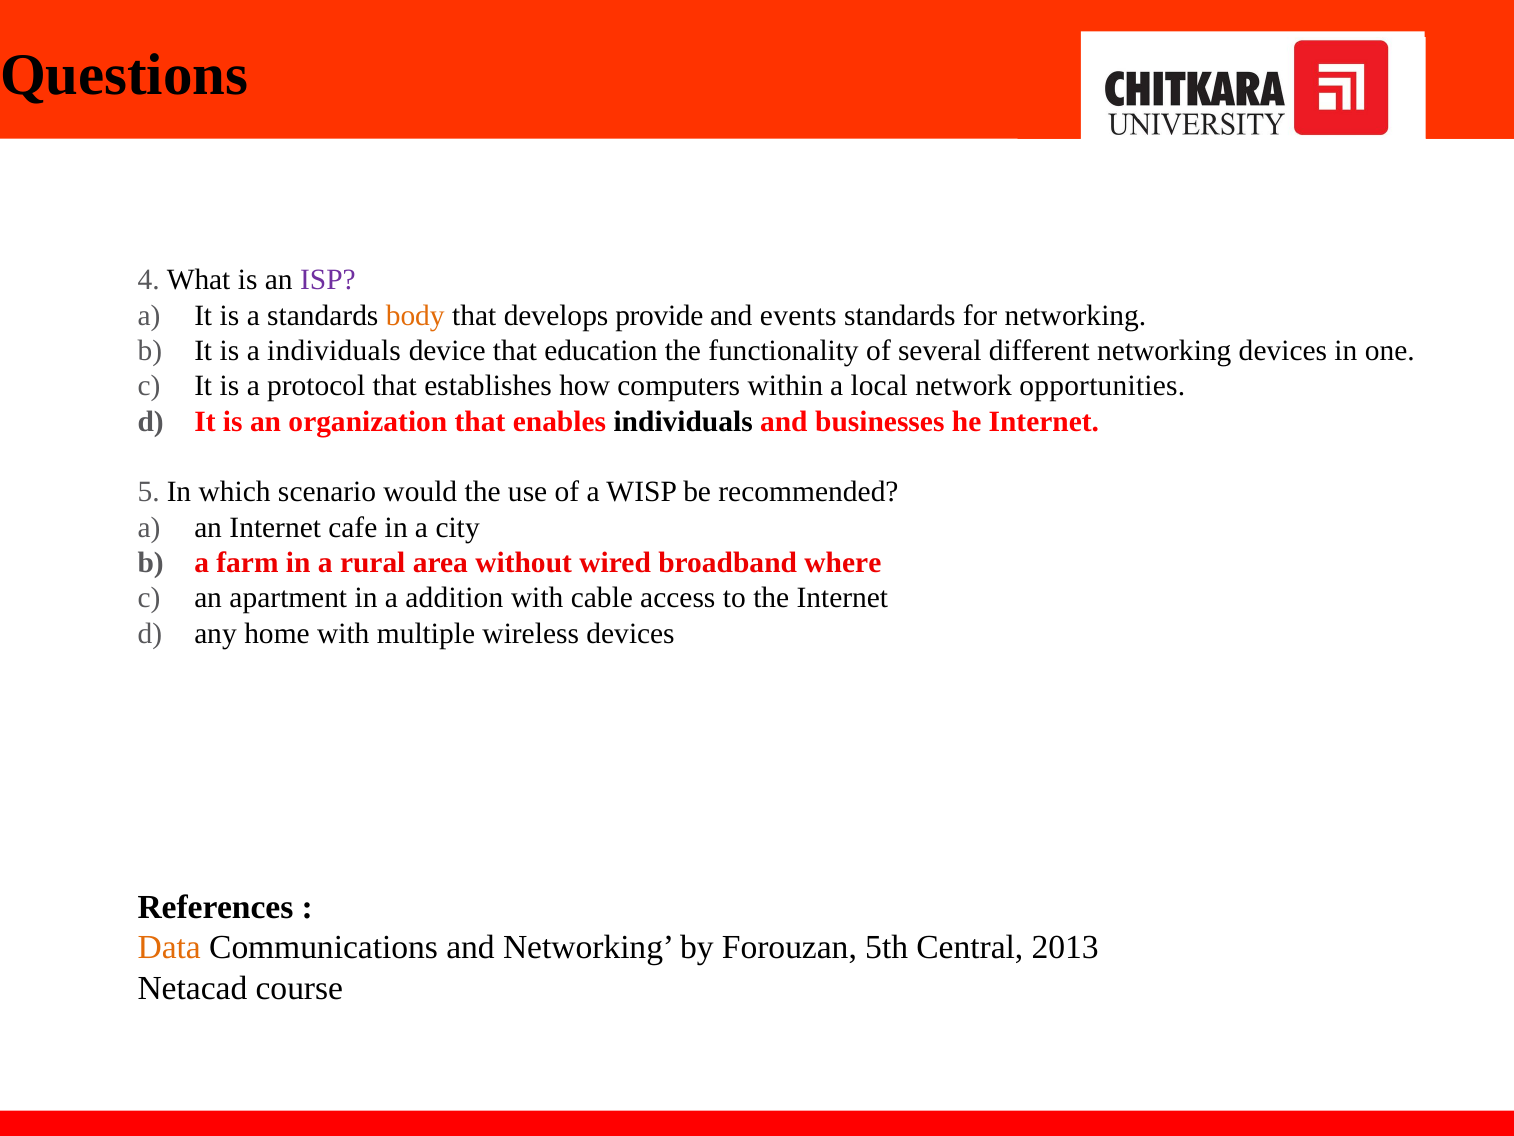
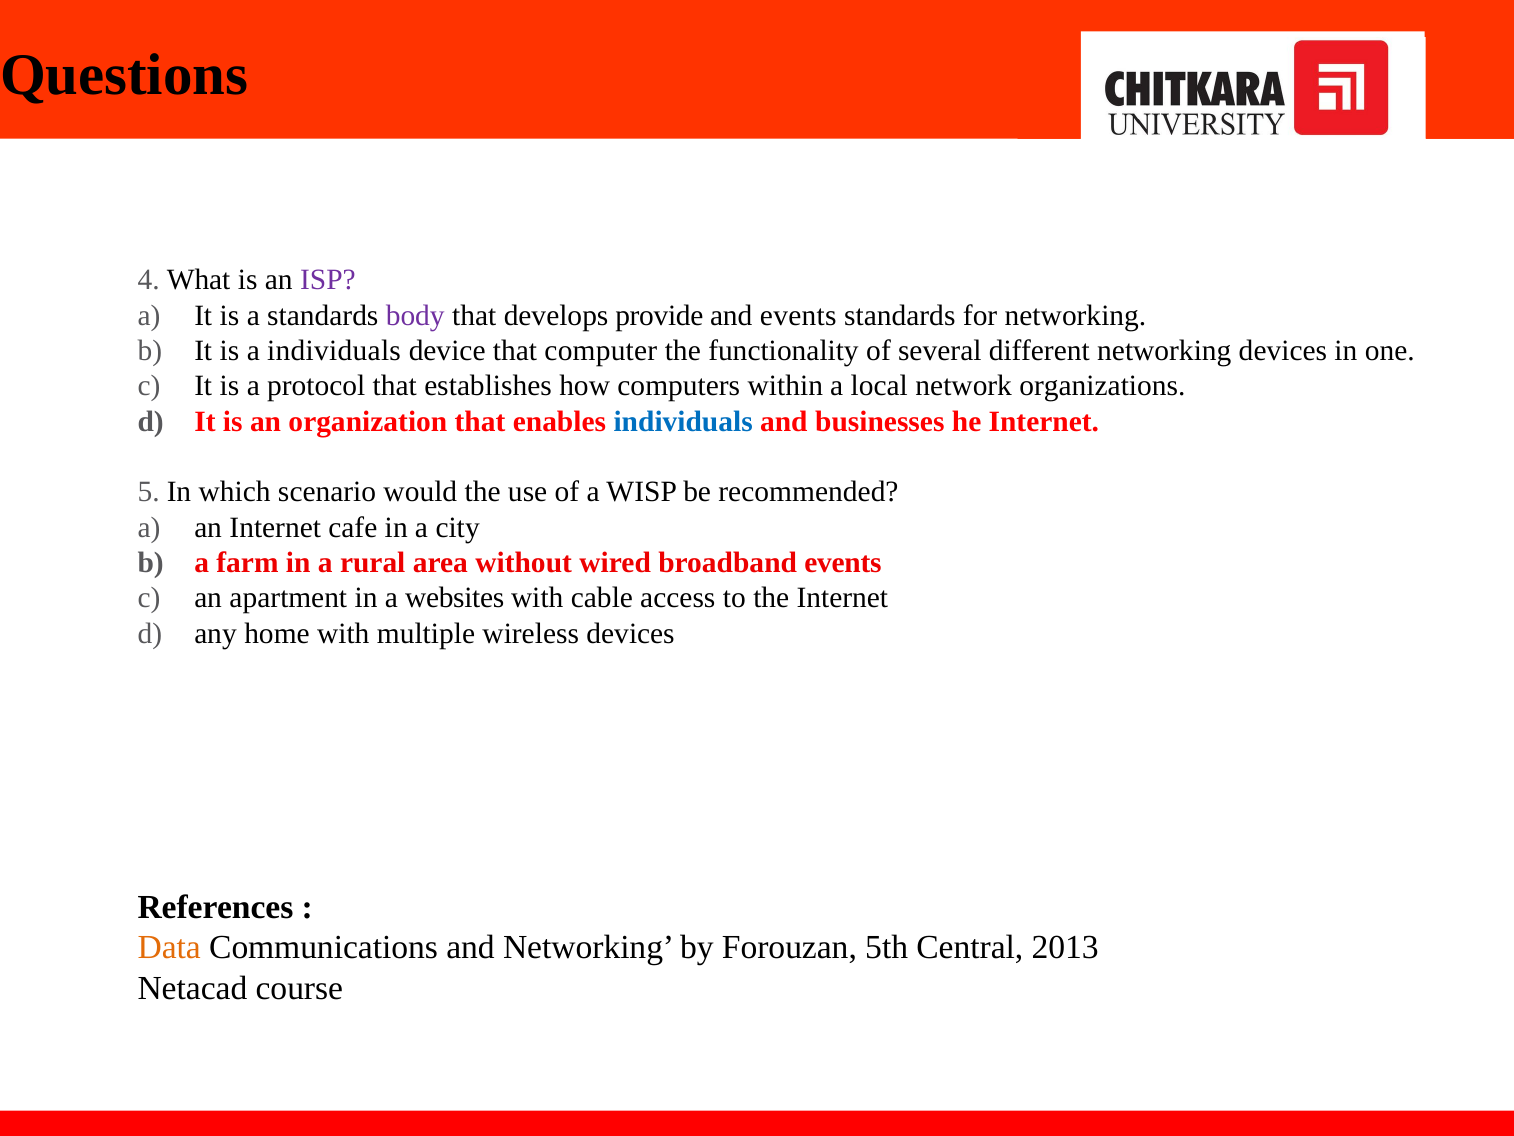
body colour: orange -> purple (415, 315)
education: education -> computer (601, 351)
opportunities: opportunities -> organizations (1102, 386)
individuals colour: black -> blue (683, 421)
broadband where: where -> events (843, 563)
addition: addition -> websites (455, 598)
